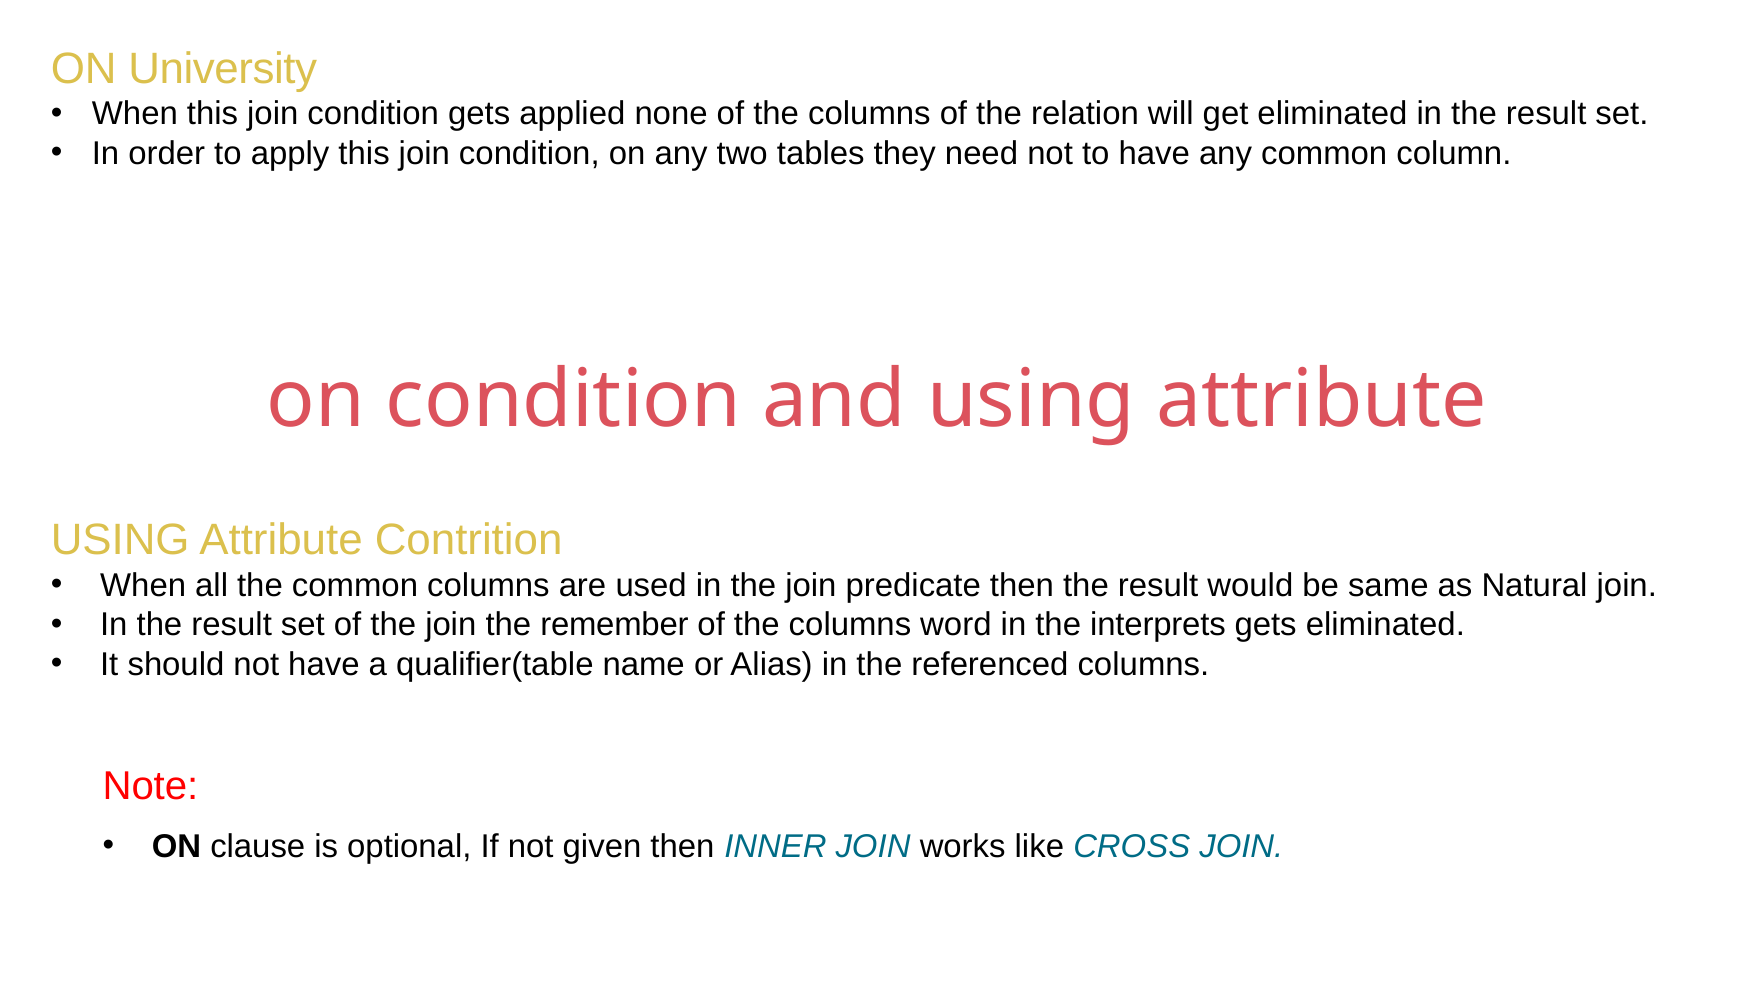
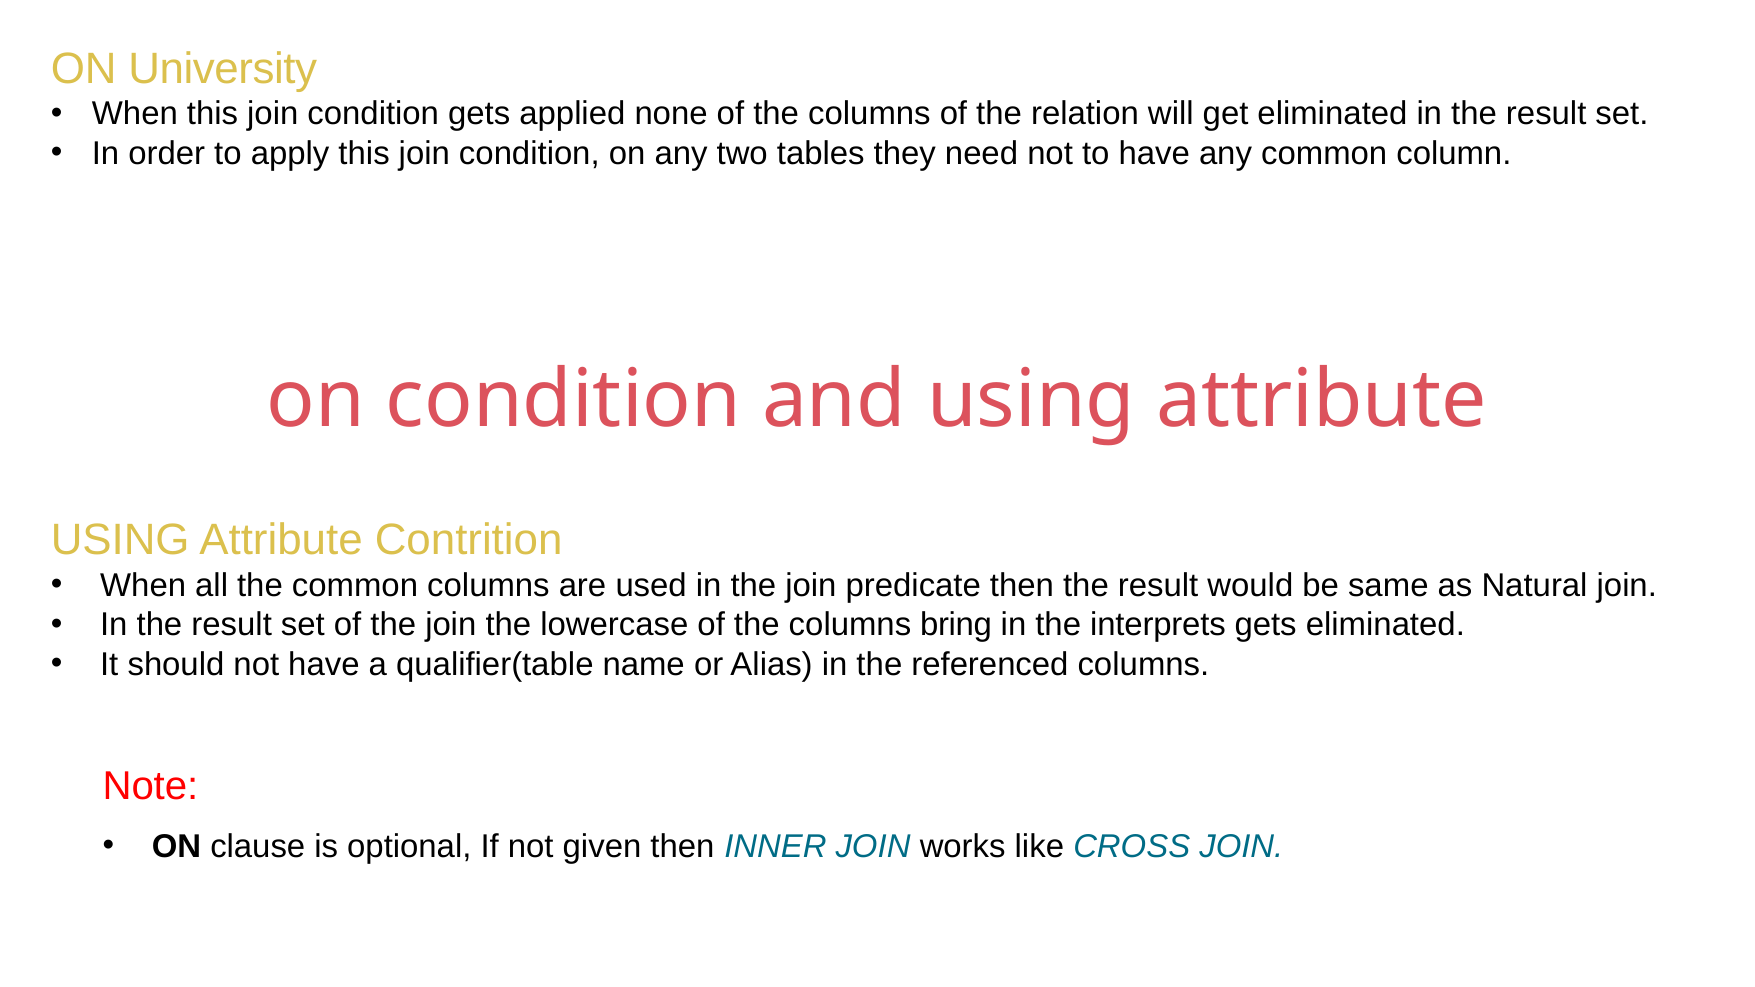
remember: remember -> lowercase (614, 625)
word: word -> bring (956, 625)
